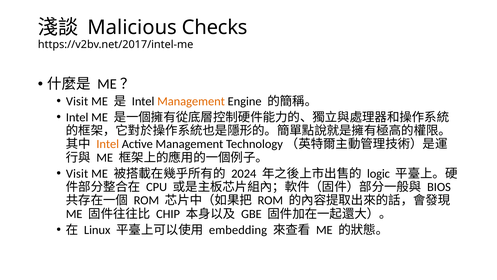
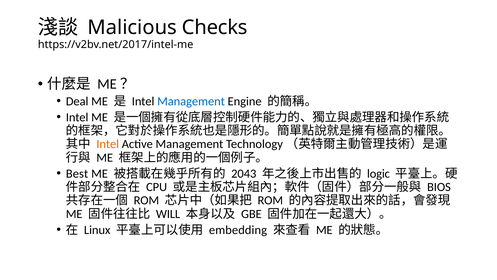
Visit: Visit -> Deal (77, 101)
Management colour: orange -> blue (191, 101)
Visit: Visit -> Best (77, 173)
2024: 2024 -> 2043 (244, 173)
CHIP: CHIP -> WILL (168, 214)
